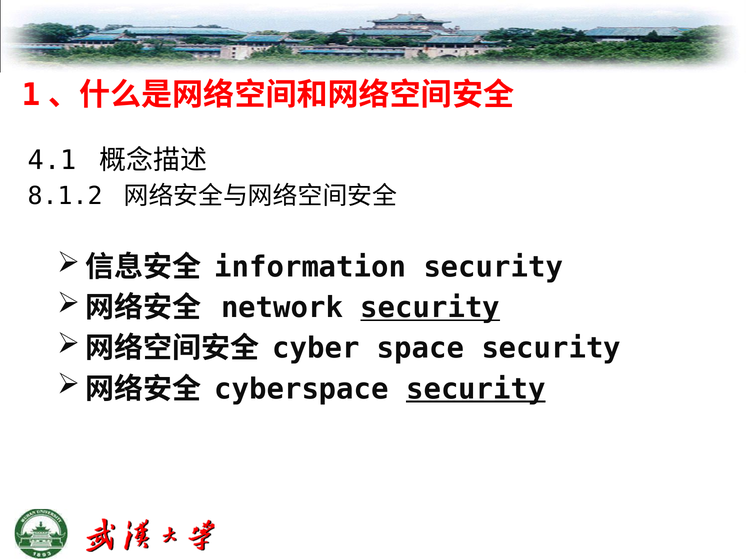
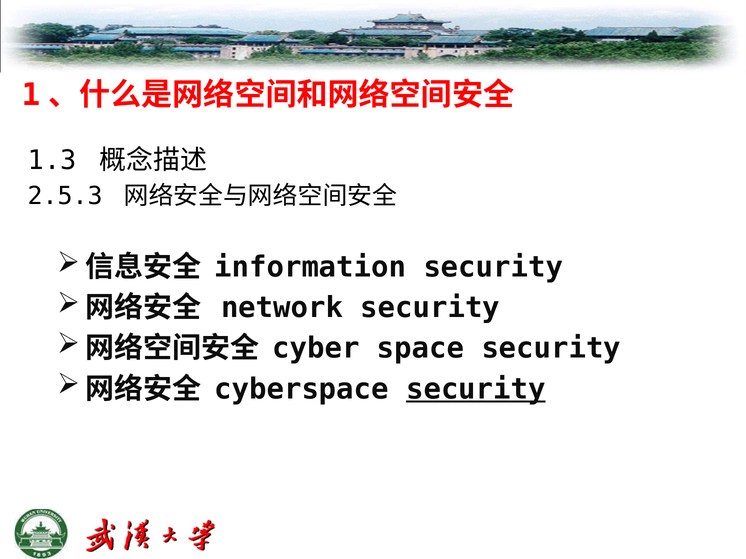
4.1: 4.1 -> 1.3 (52, 160)
8.1.2: 8.1.2 -> 2.5.3 (65, 196)
security underline: present -> none (430, 308)
